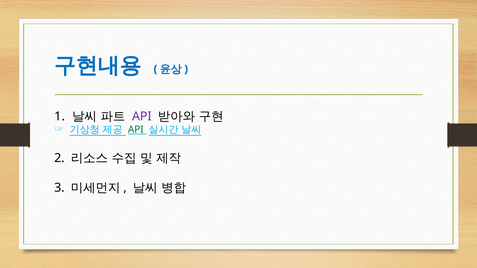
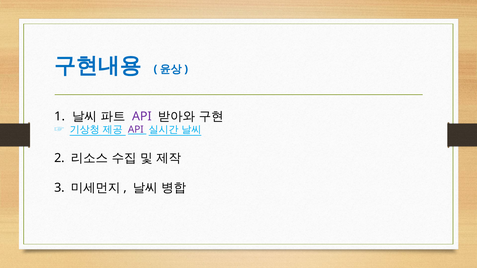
API colour: green -> purple (136, 130)
